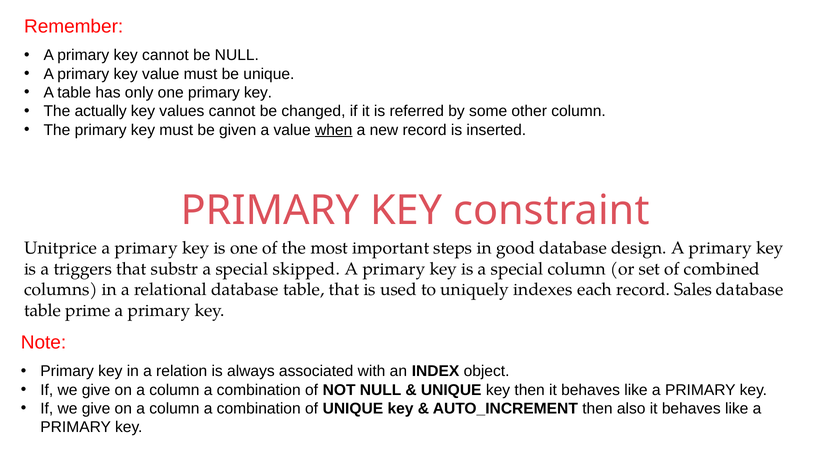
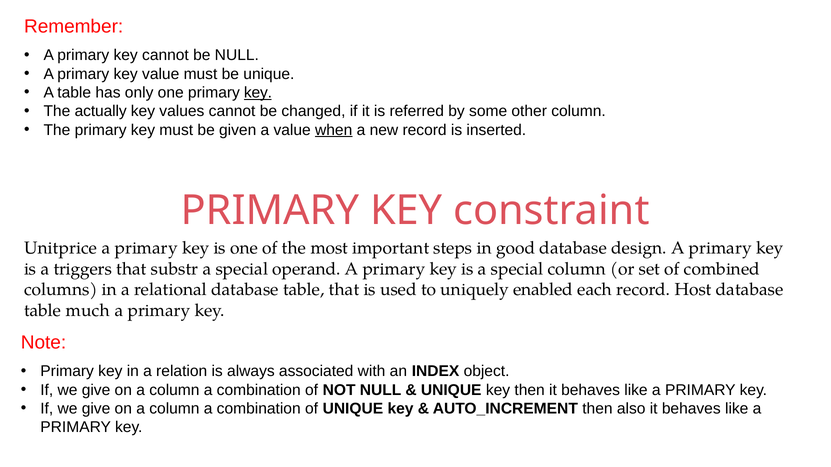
key underline: none -> present (258, 93)
skipped: skipped -> operand (306, 269)
indexes: indexes -> enabled (543, 290)
Sales: Sales -> Host (693, 290)
prime: prime -> much (88, 311)
